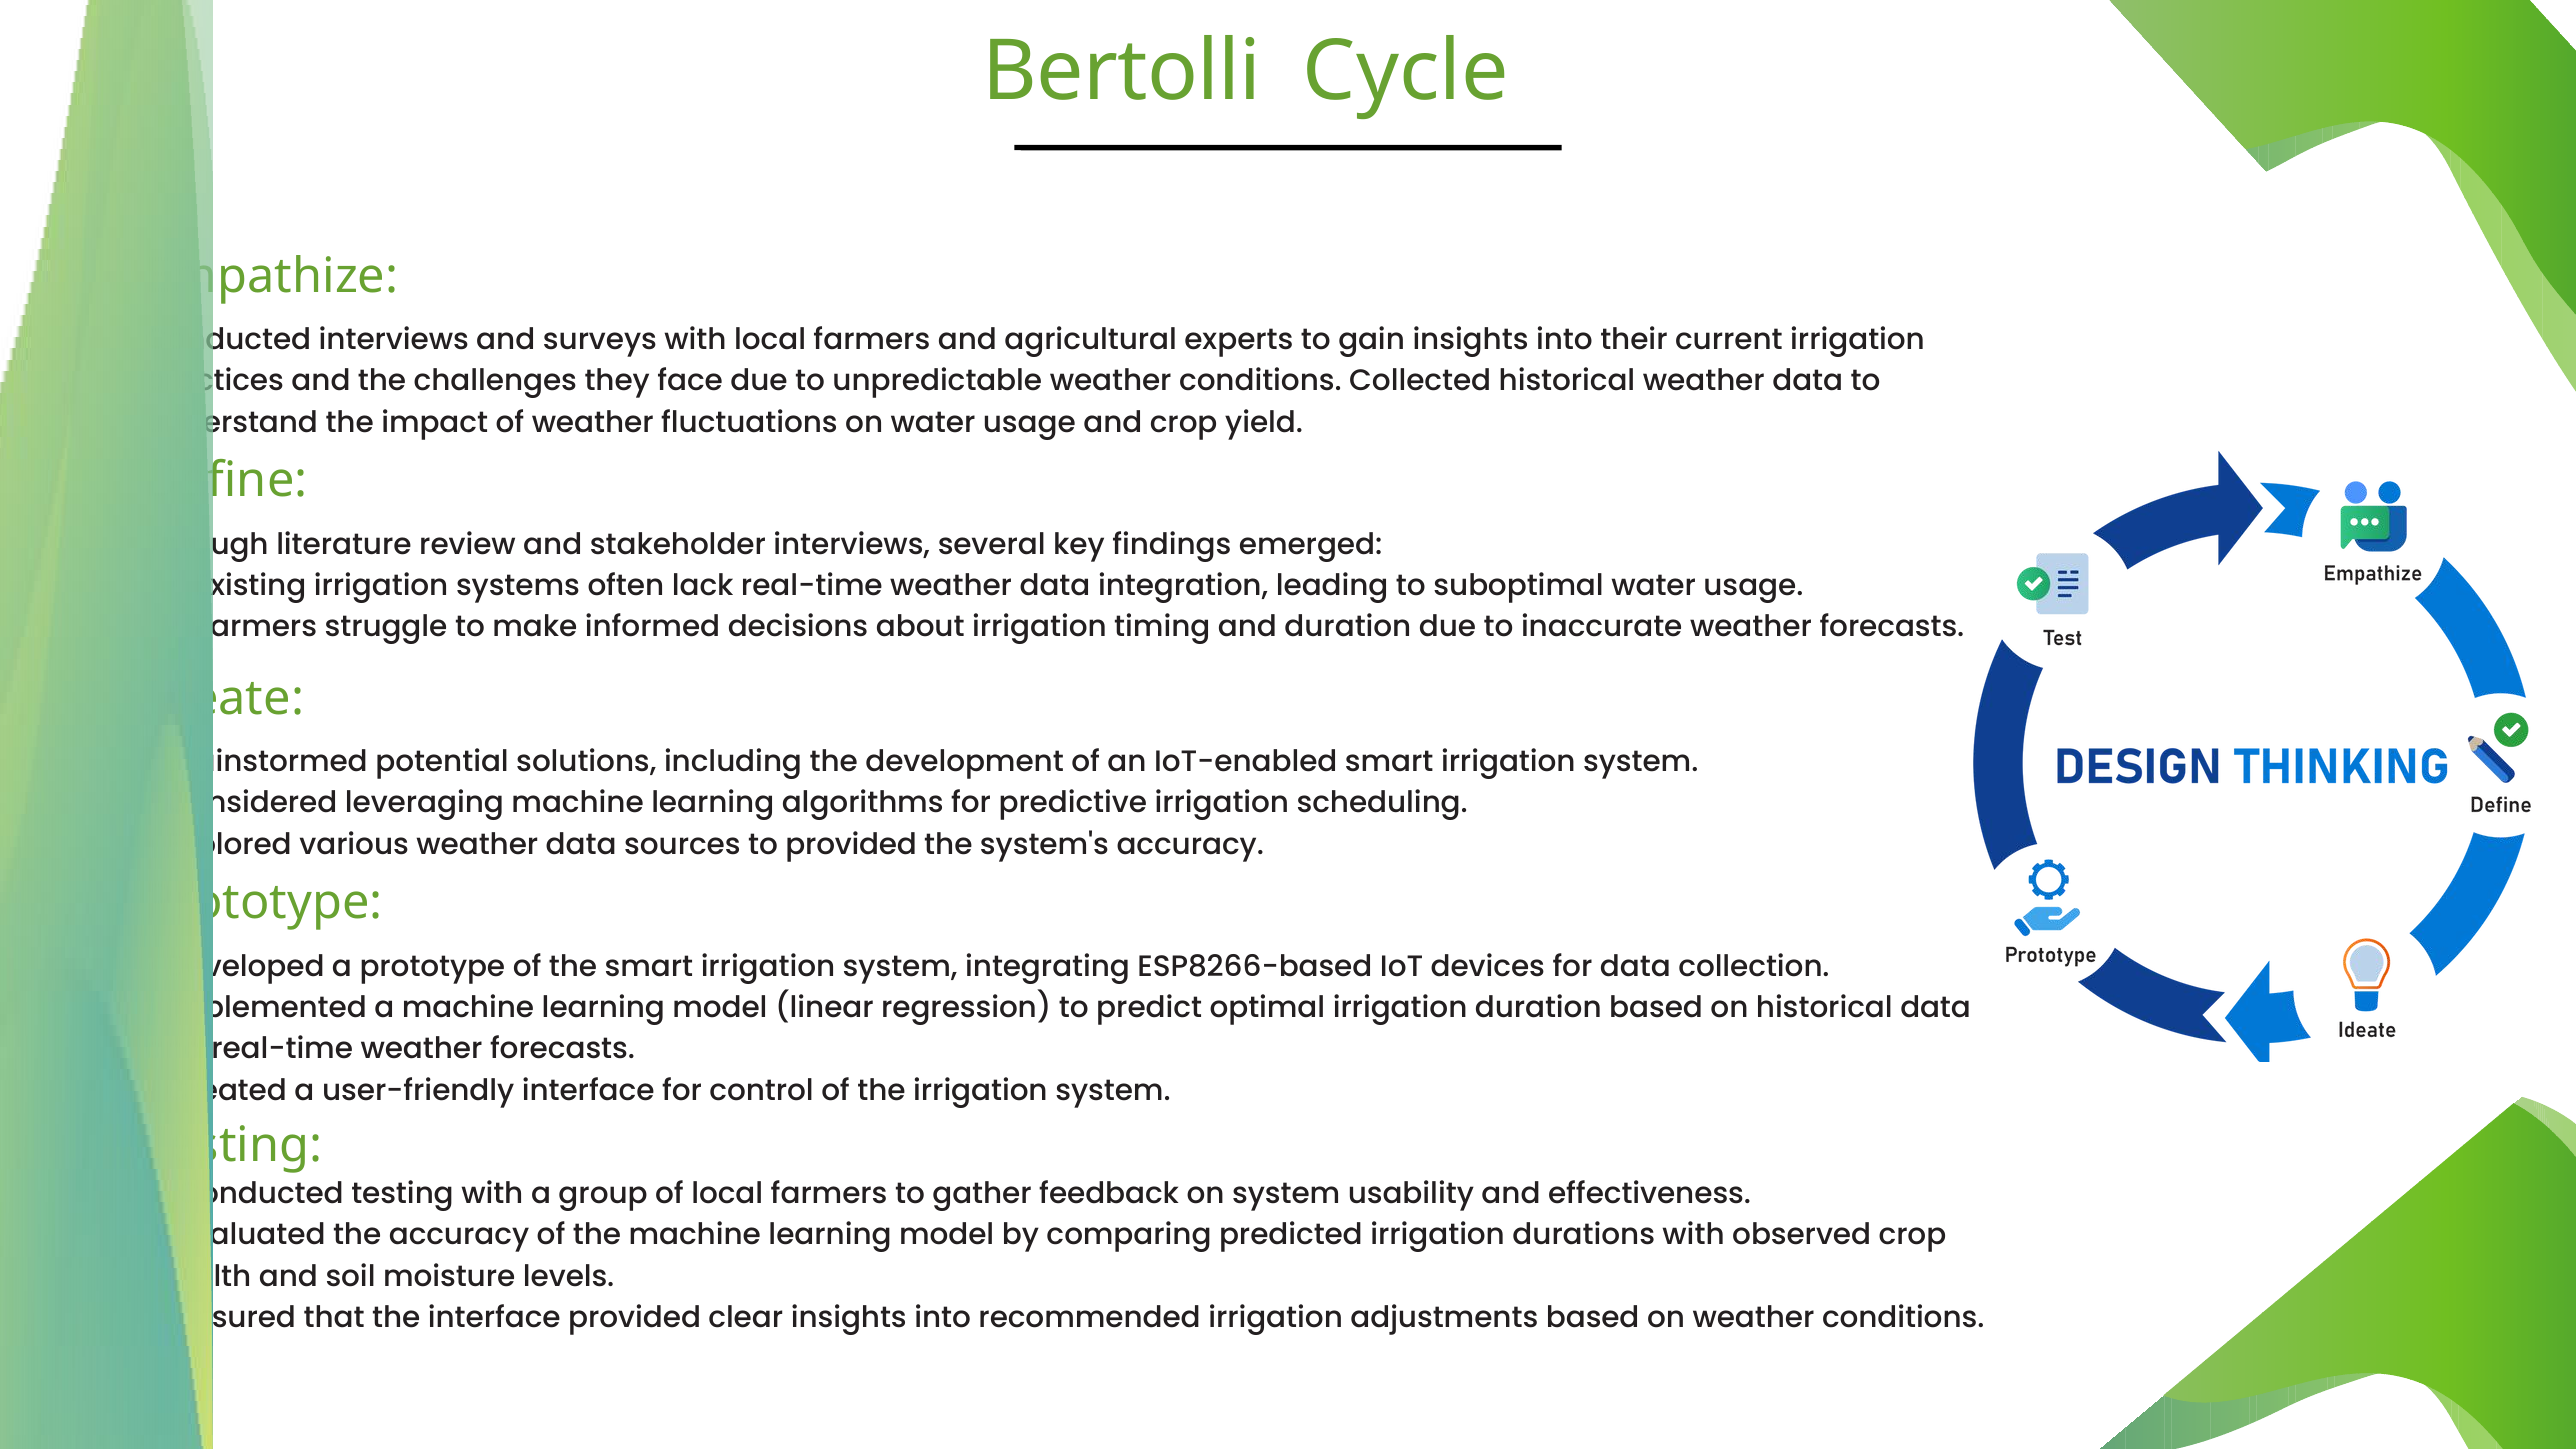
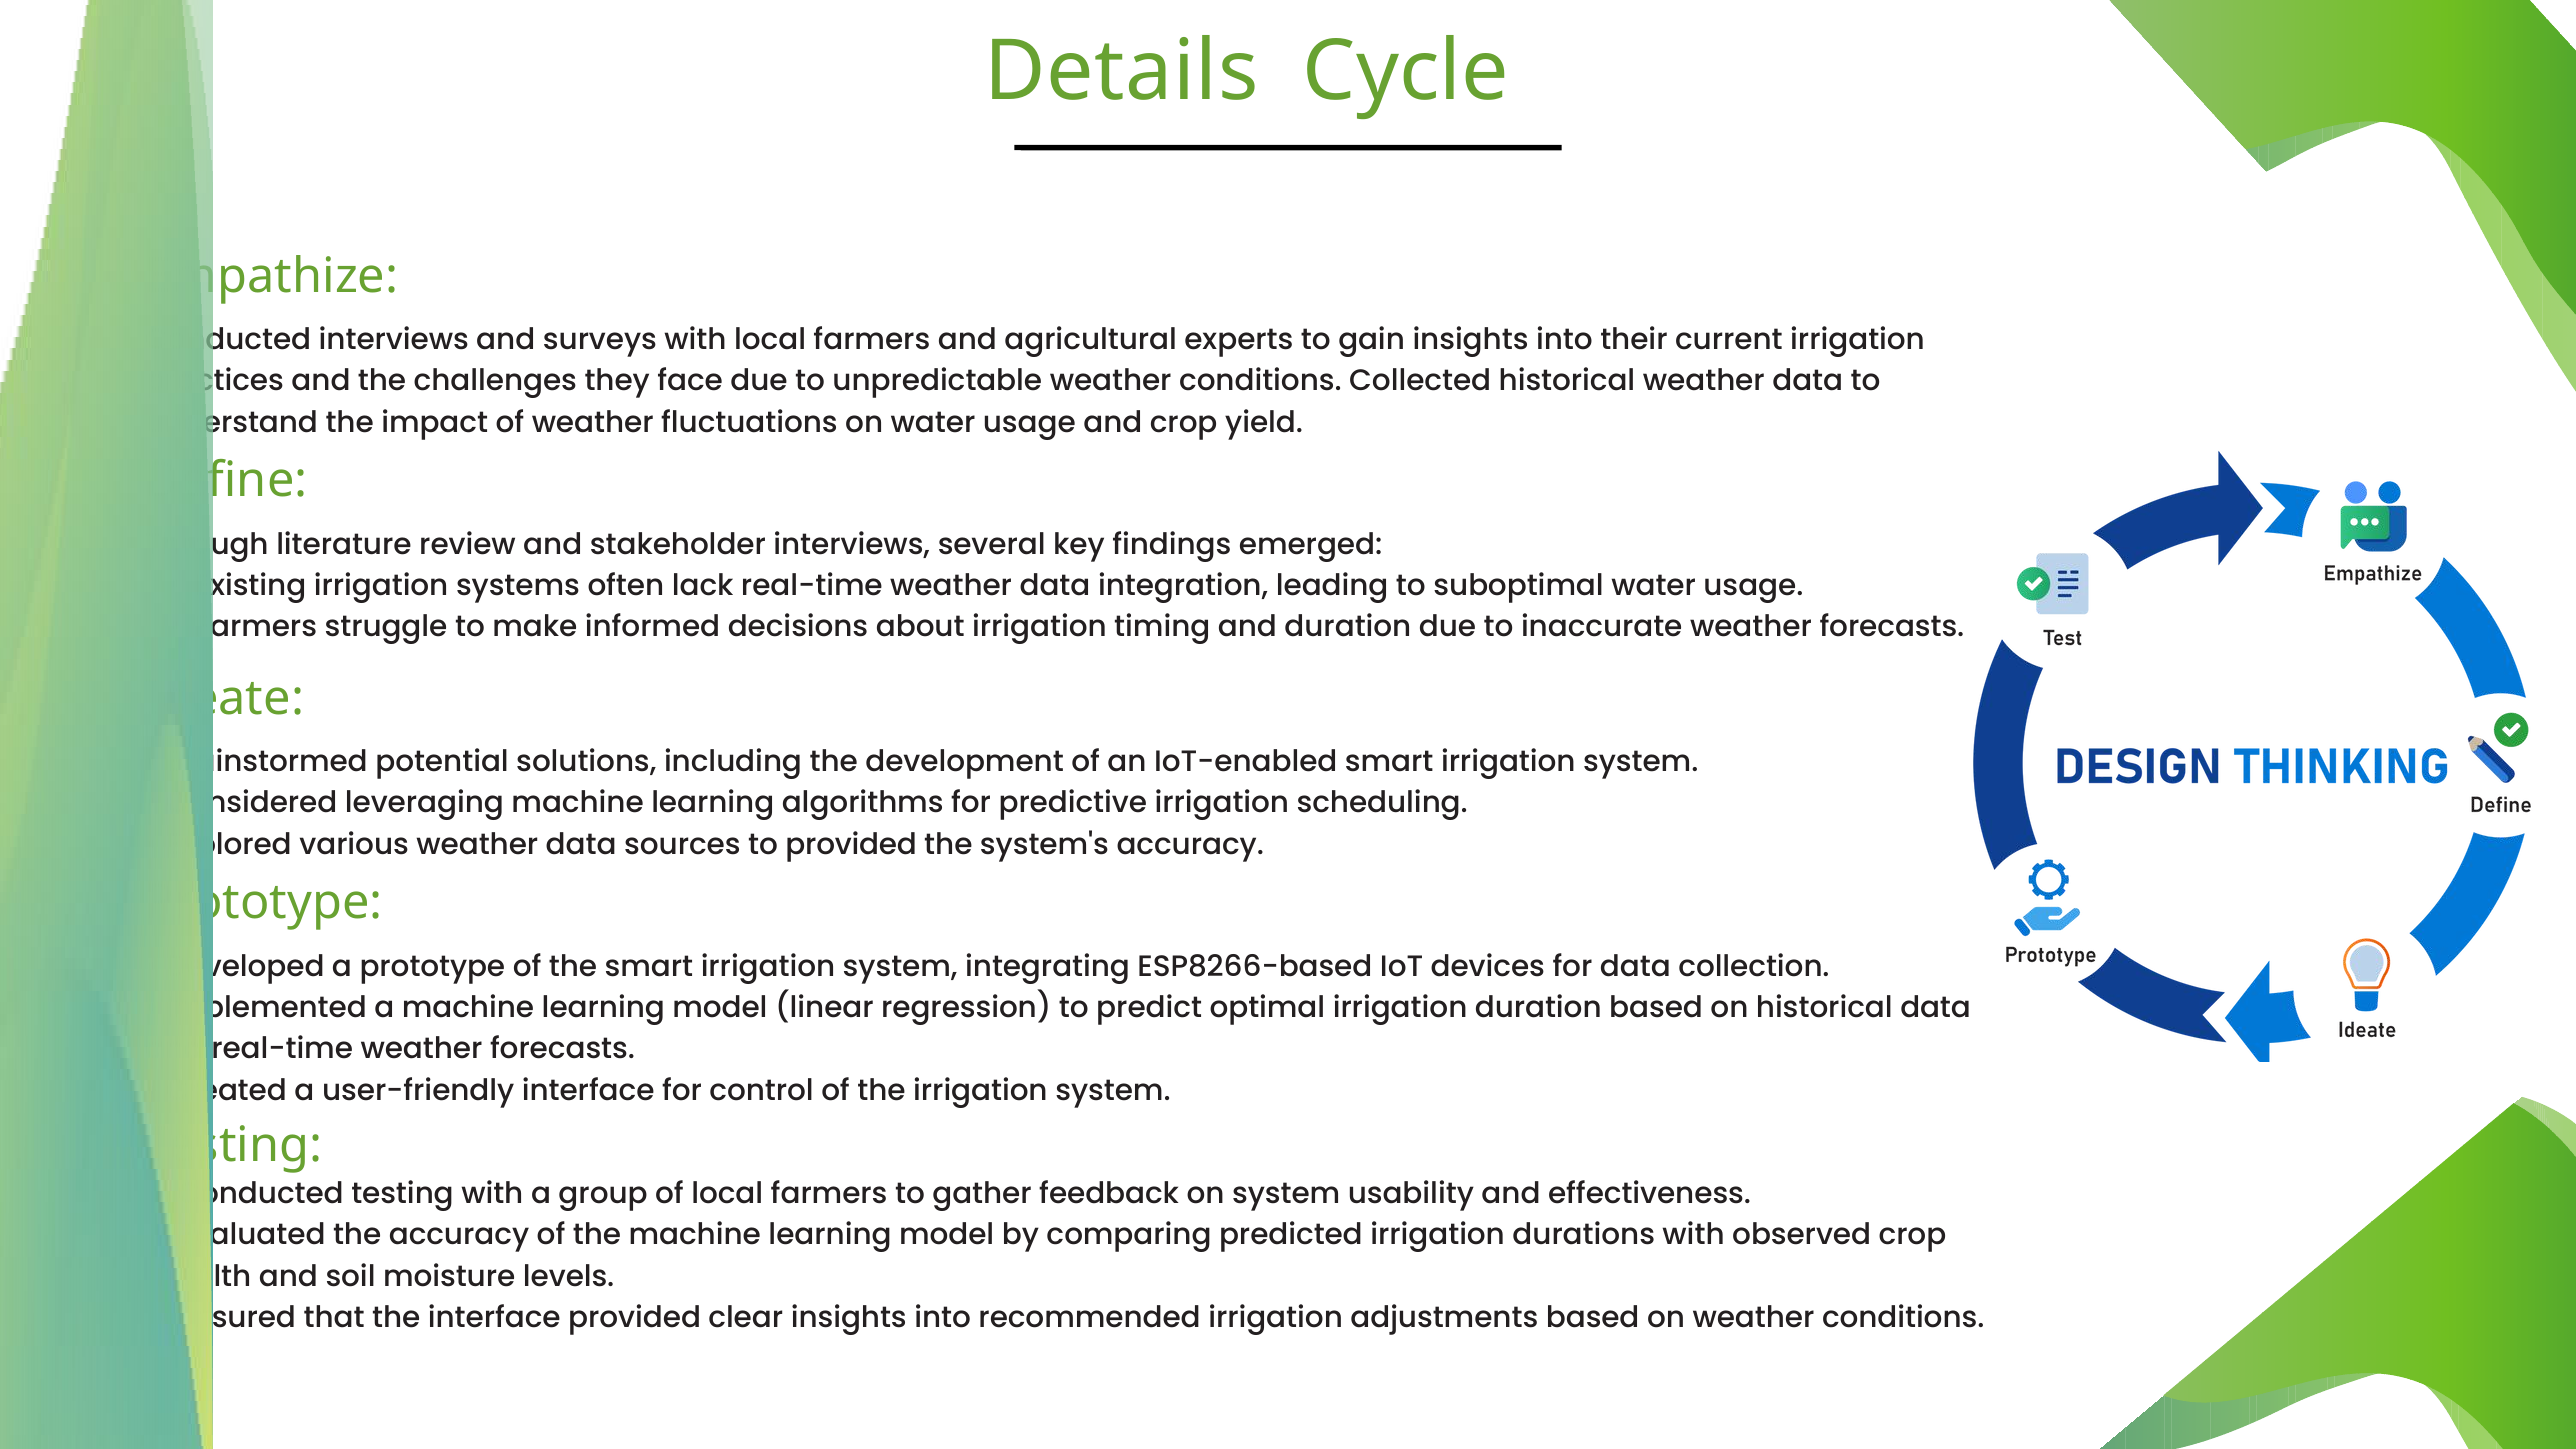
Bertolli: Bertolli -> Details (1121, 71)
